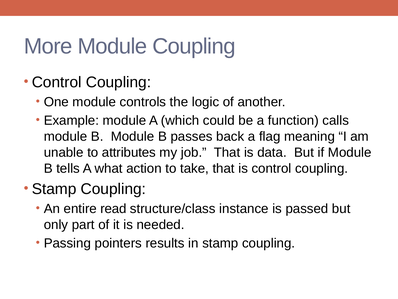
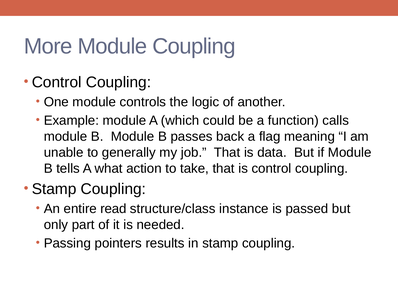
attributes: attributes -> generally (129, 152)
